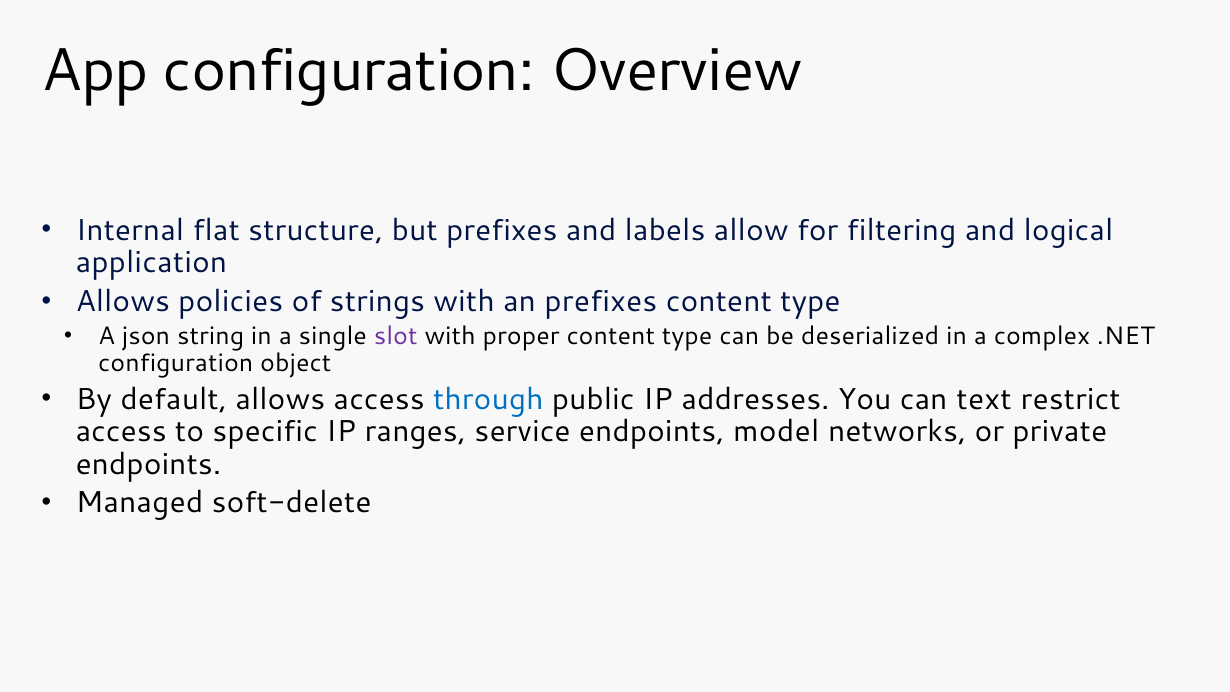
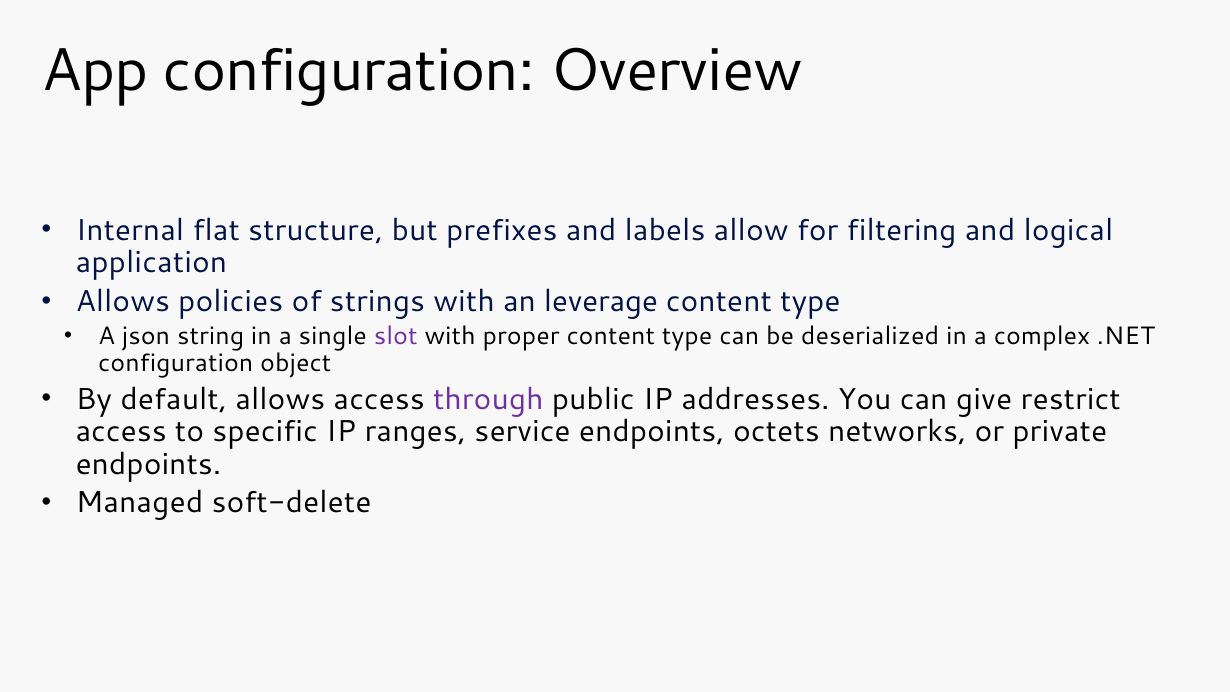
an prefixes: prefixes -> leverage (601, 301)
through colour: blue -> purple (488, 399)
text: text -> give (984, 399)
model: model -> octets (776, 432)
